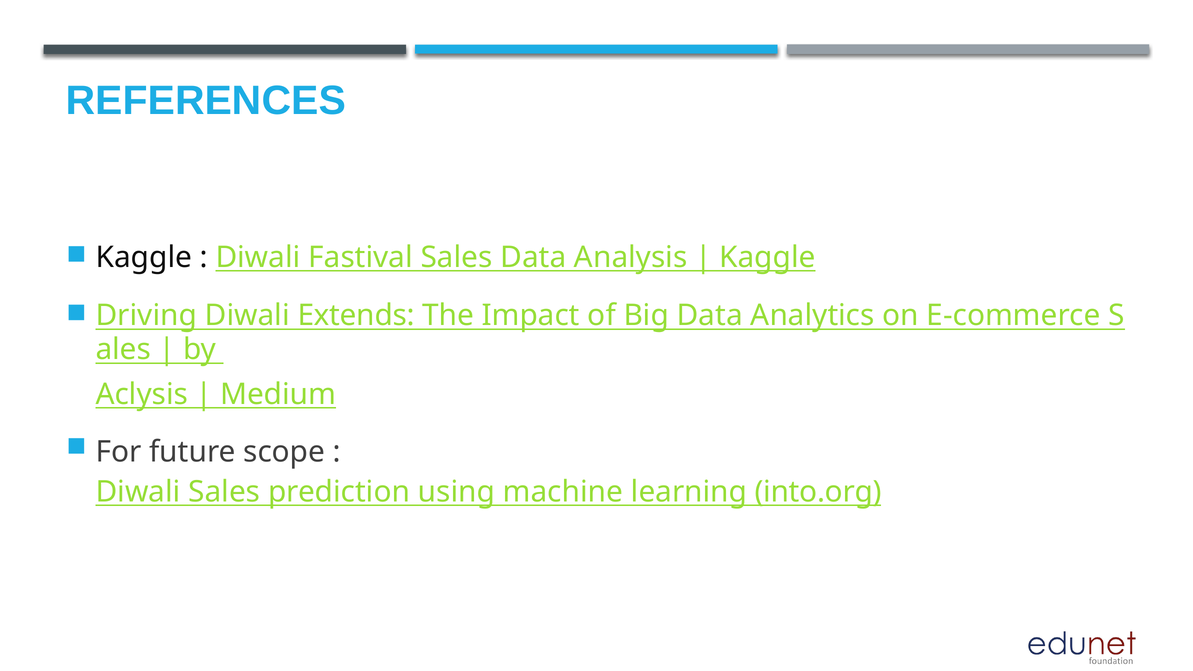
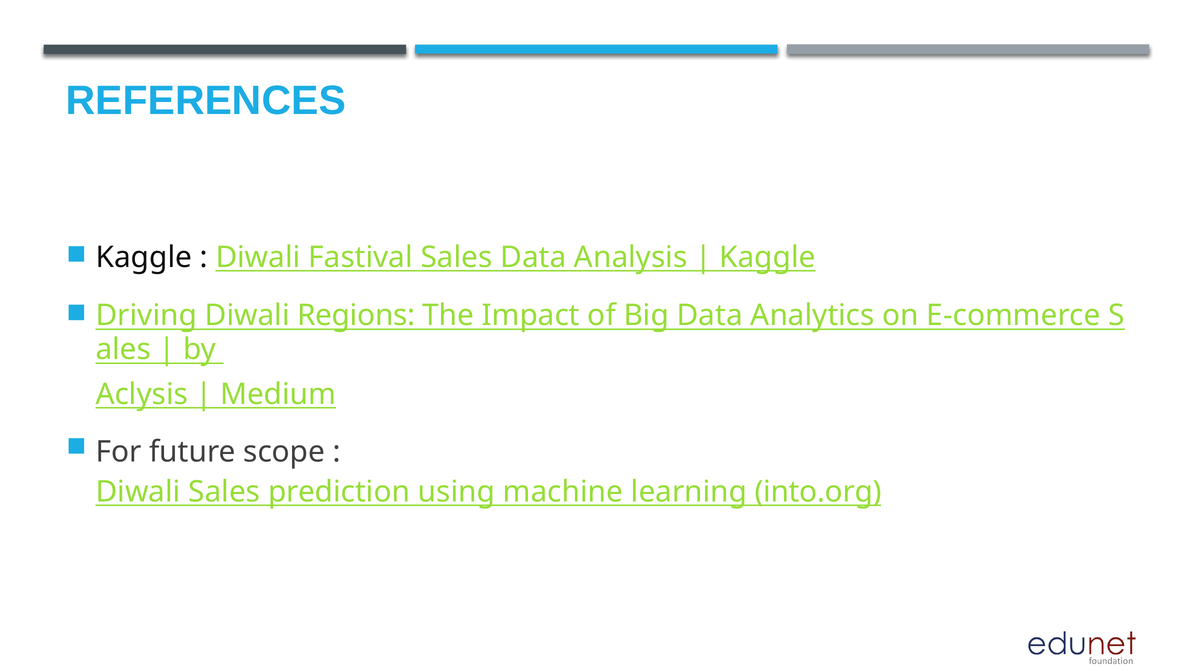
Extends: Extends -> Regions (356, 316)
